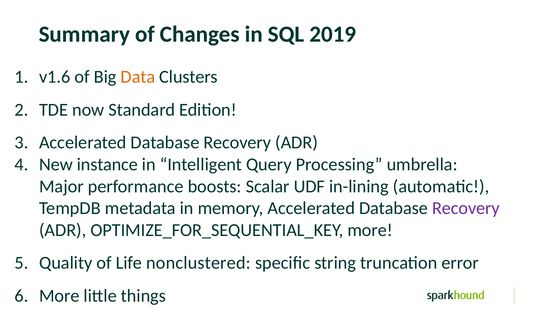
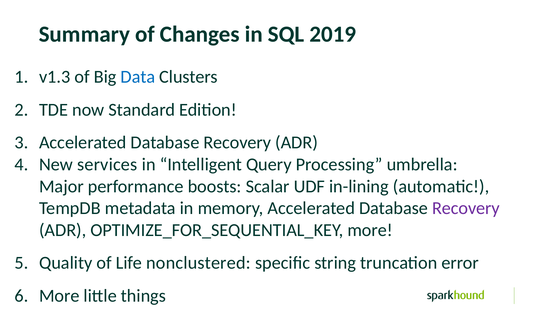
v1.6: v1.6 -> v1.3 (55, 77)
Data colour: orange -> blue (138, 77)
instance: instance -> services (107, 165)
